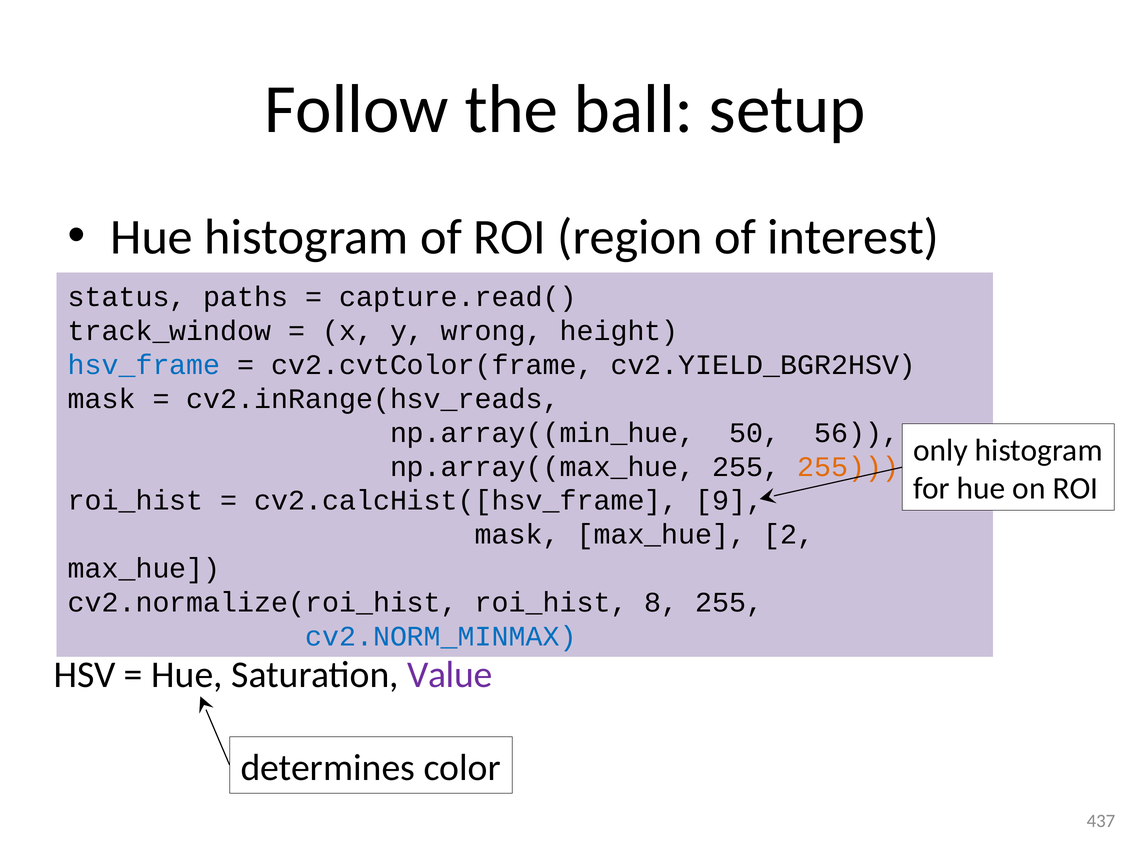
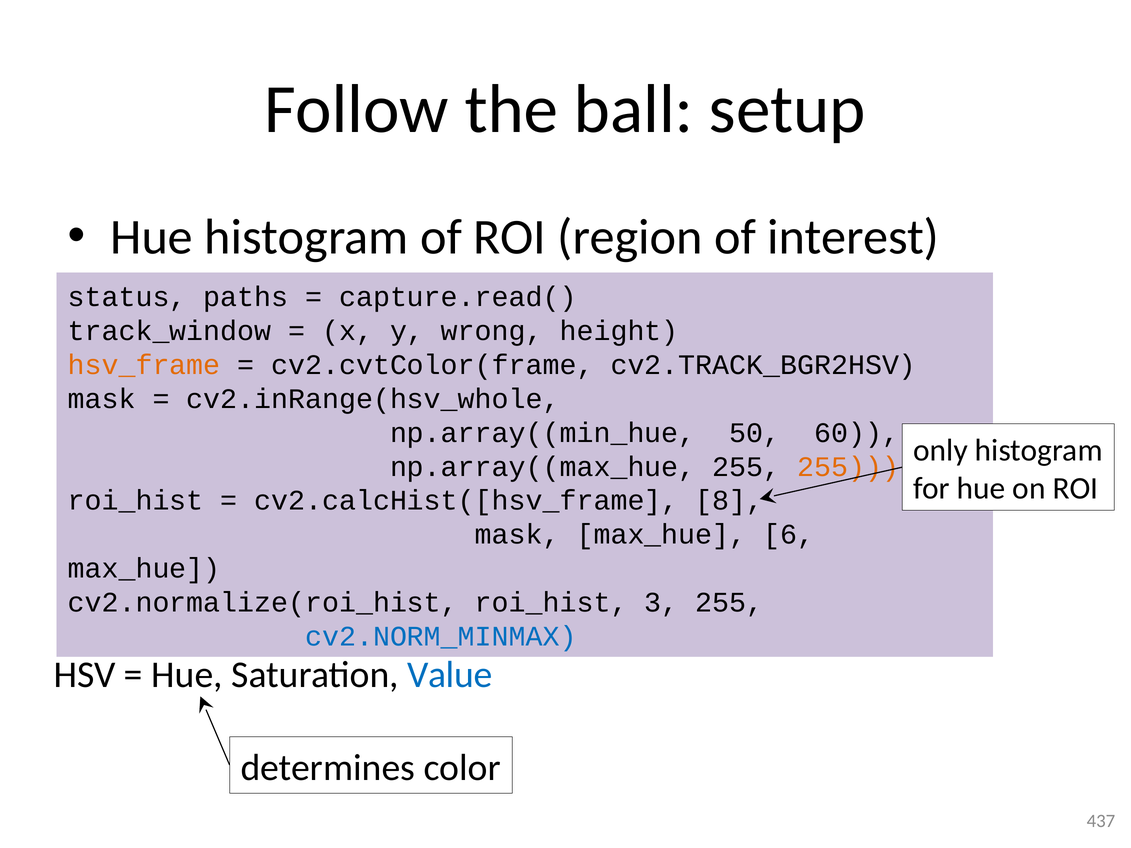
hsv_frame colour: blue -> orange (144, 365)
cv2.YIELD_BGR2HSV: cv2.YIELD_BGR2HSV -> cv2.TRACK_BGR2HSV (763, 365)
cv2.inRange(hsv_reads: cv2.inRange(hsv_reads -> cv2.inRange(hsv_whole (373, 399)
56: 56 -> 60 (857, 433)
9: 9 -> 8 (729, 501)
2: 2 -> 6 (789, 535)
8: 8 -> 3 (661, 603)
Value colour: purple -> blue (450, 675)
